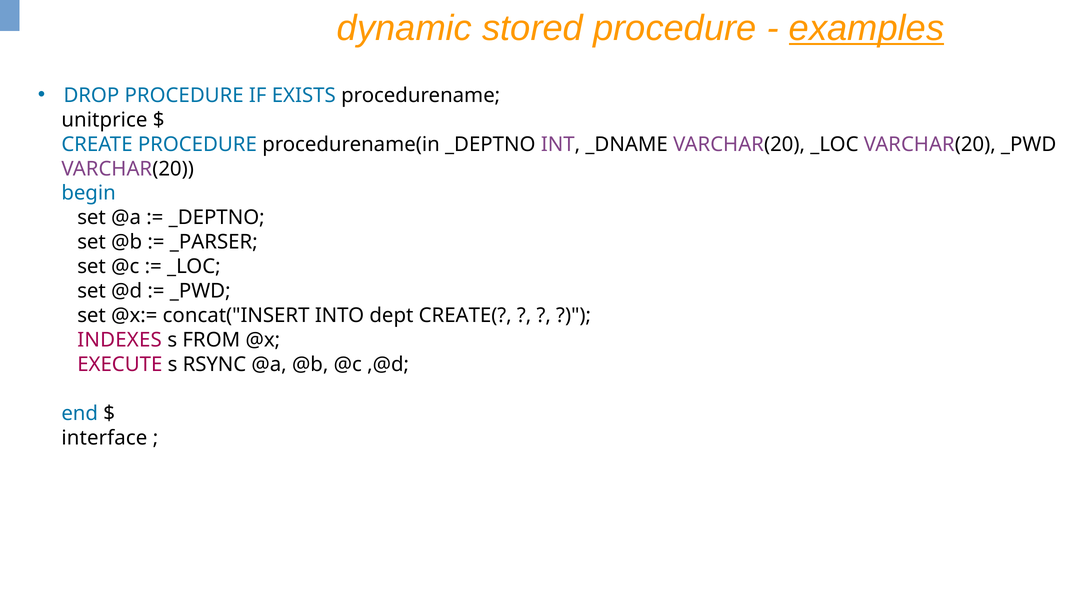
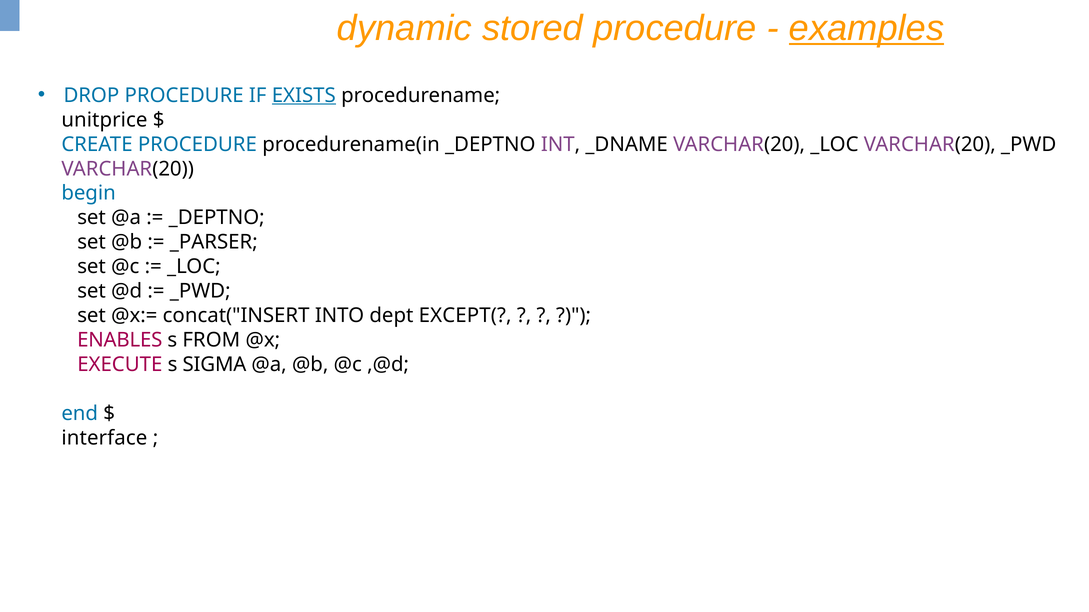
EXISTS underline: none -> present (304, 95)
CREATE(: CREATE( -> EXCEPT( (465, 316)
INDEXES: INDEXES -> ENABLES (120, 340)
RSYNC: RSYNC -> SIGMA (214, 365)
